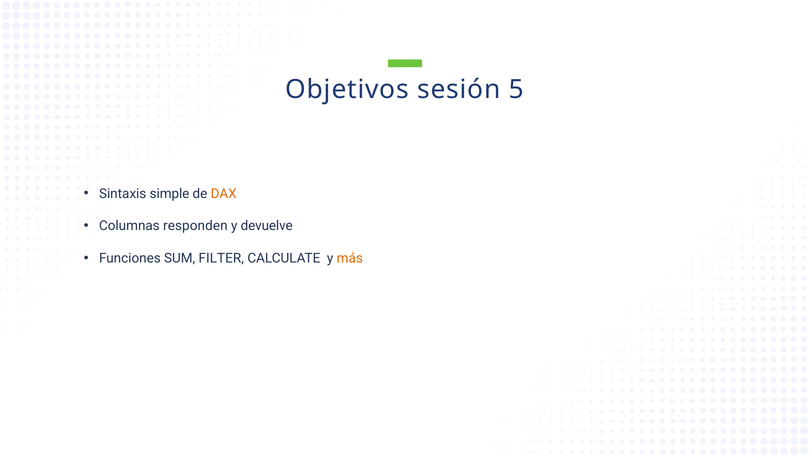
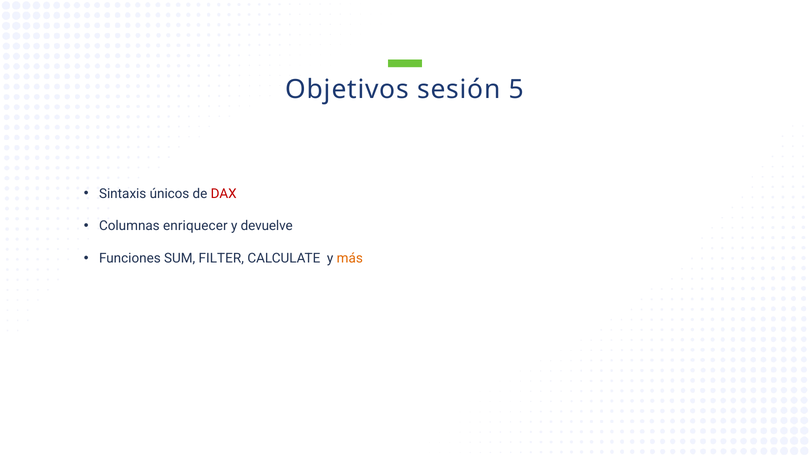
simple: simple -> únicos (170, 193)
DAX colour: orange -> red (224, 193)
responden: responden -> enriquecer (195, 226)
